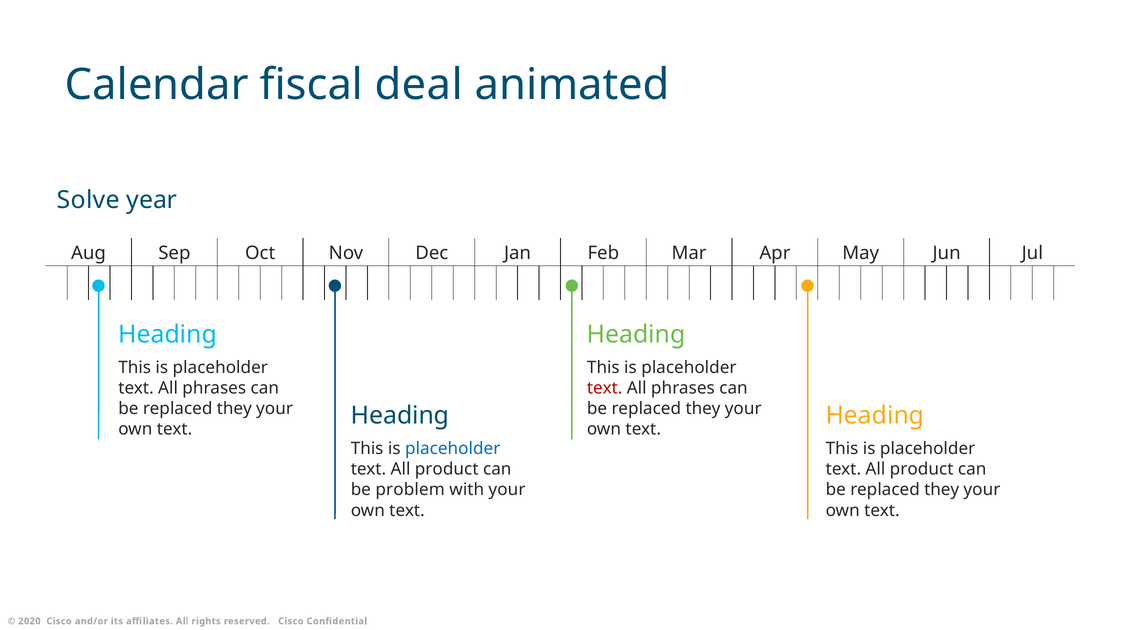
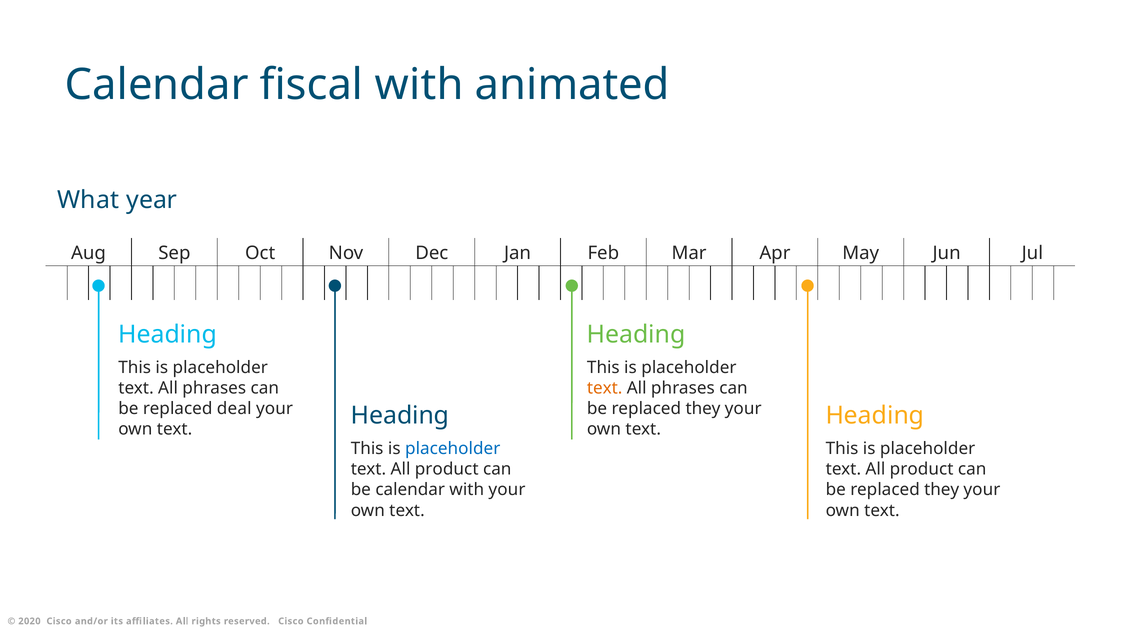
fiscal deal: deal -> with (419, 85)
Solve: Solve -> What (88, 200)
text colour: red -> orange (605, 389)
they: they -> deal (234, 409)
be problem: problem -> calendar (410, 490)
